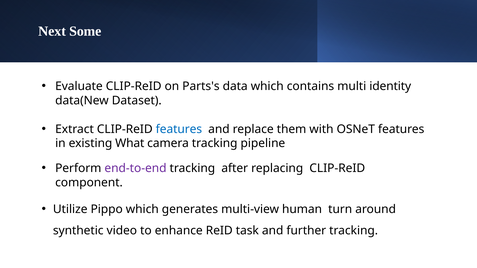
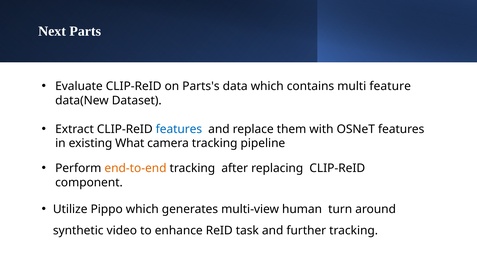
Some: Some -> Parts (85, 31)
identity: identity -> feature (390, 86)
end-to-end colour: purple -> orange (136, 169)
